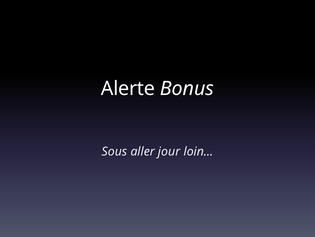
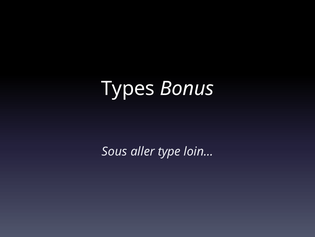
Alerte: Alerte -> Types (128, 88)
jour: jour -> type (169, 151)
